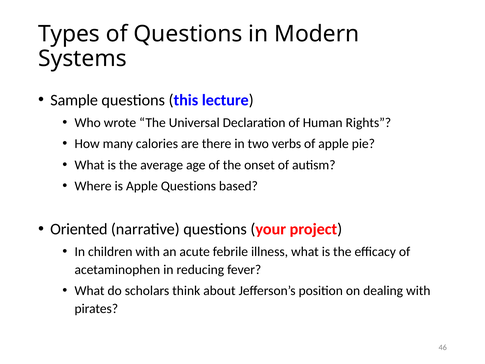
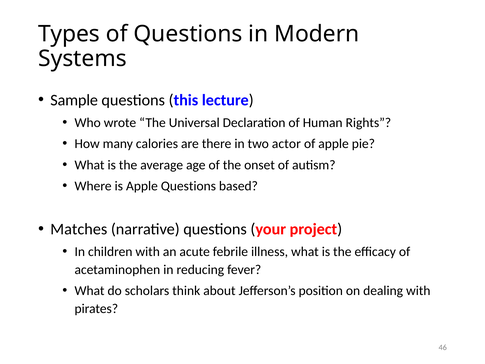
verbs: verbs -> actor (286, 144)
Oriented: Oriented -> Matches (79, 229)
